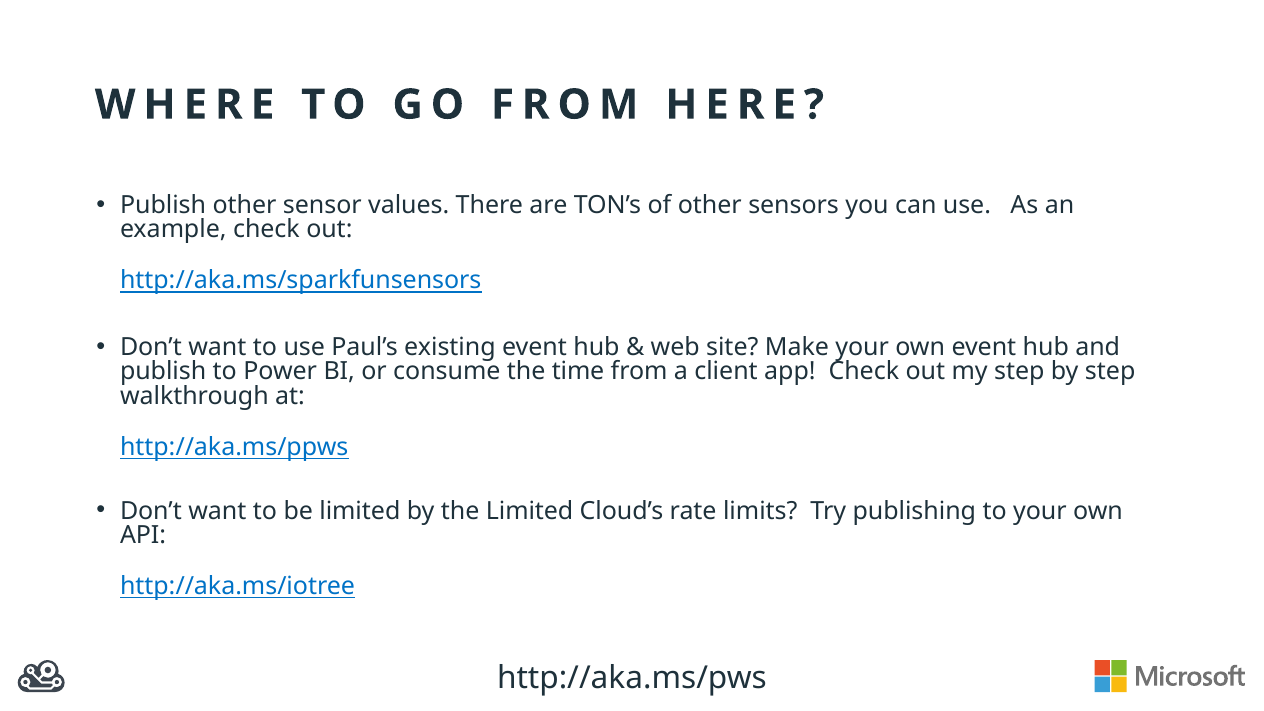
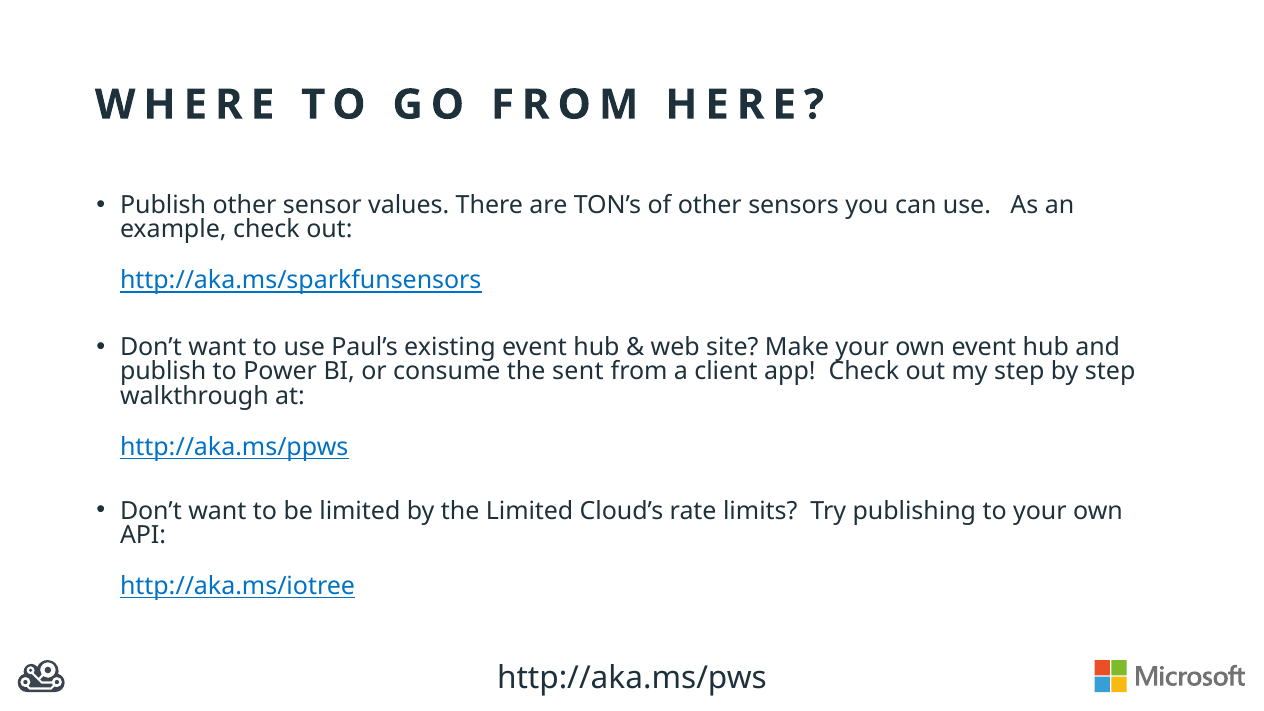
time: time -> sent (578, 372)
